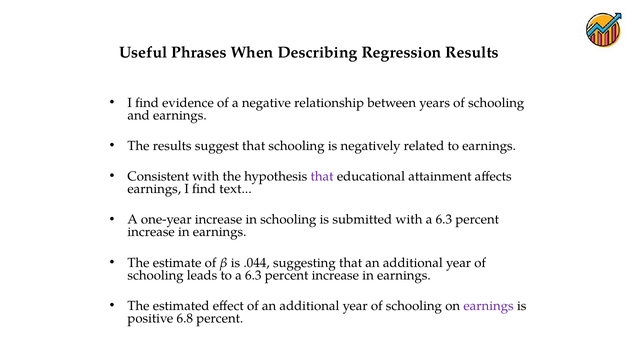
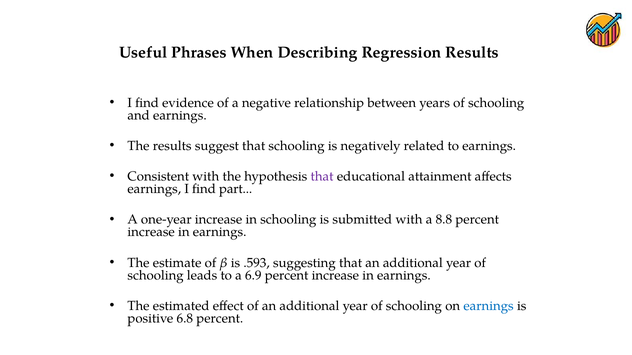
text: text -> part (236, 189)
with a 6.3: 6.3 -> 8.8 (444, 220)
.044: .044 -> .593 (257, 263)
to a 6.3: 6.3 -> 6.9 (253, 276)
earnings colour: purple -> blue (489, 306)
